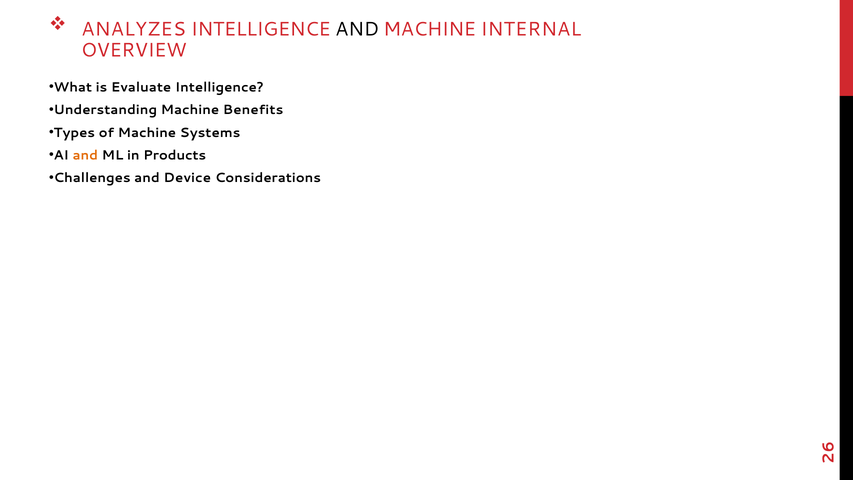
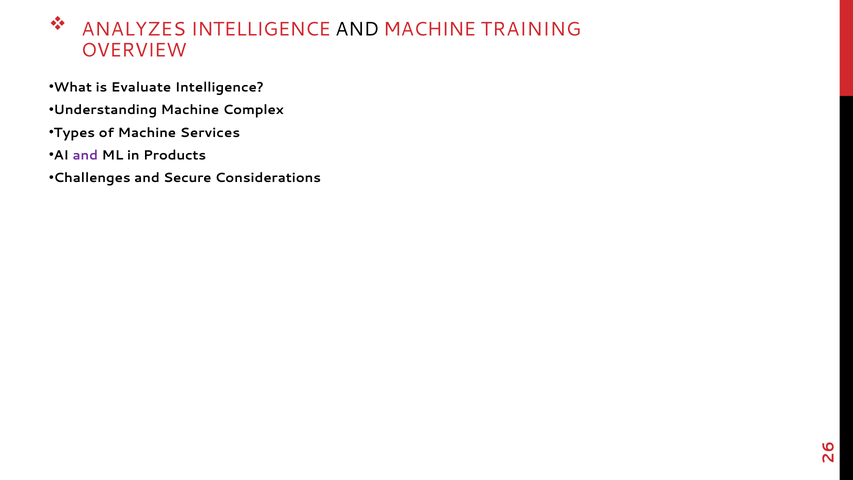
INTERNAL: INTERNAL -> TRAINING (531, 29)
Benefits: Benefits -> Complex (253, 110)
Systems: Systems -> Services (210, 133)
and colour: orange -> purple (85, 155)
Device: Device -> Secure (187, 178)
